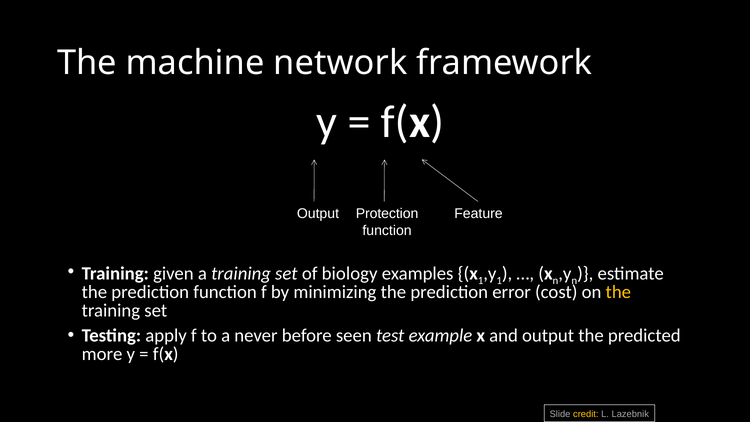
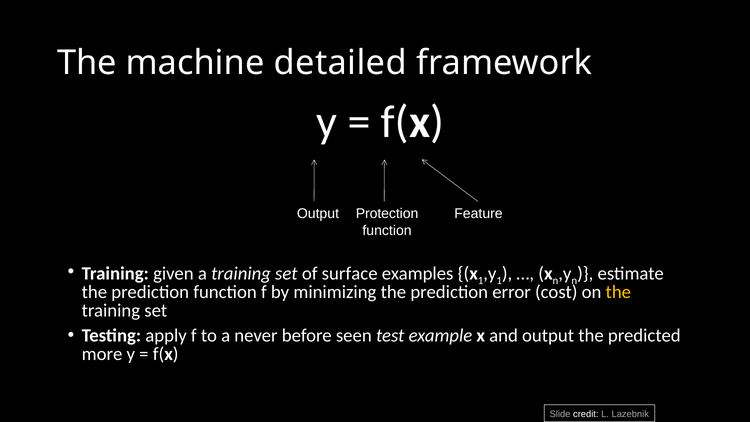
network: network -> detailed (340, 63)
biology: biology -> surface (350, 273)
credit colour: yellow -> white (586, 414)
